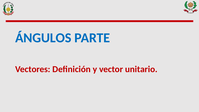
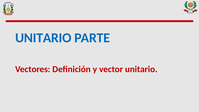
ÁNGULOS: ÁNGULOS -> UNITARIO (43, 38)
